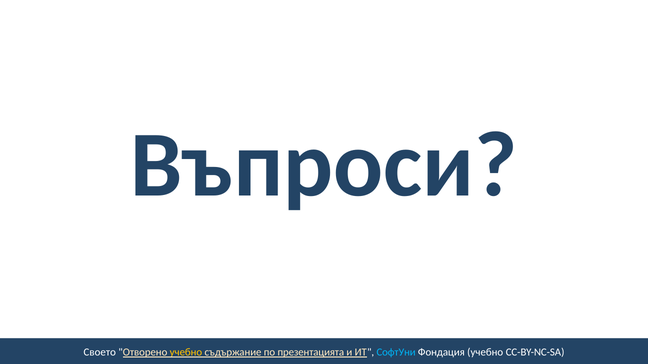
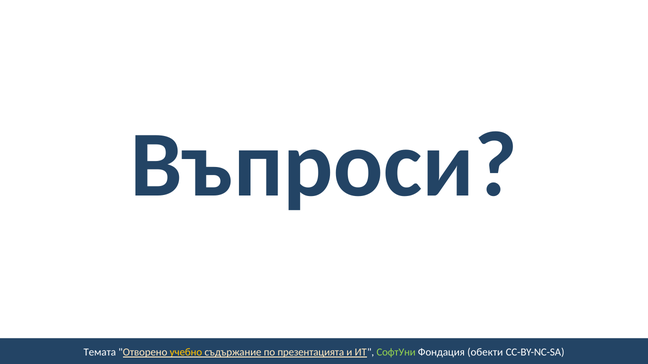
Своето: Своето -> Темата (100, 353)
СофтУни colour: light blue -> light green (396, 353)
Фондация учебно: учебно -> обекти (485, 353)
